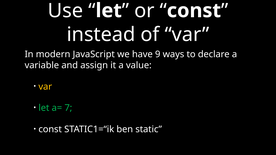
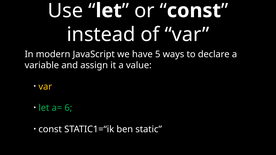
9: 9 -> 5 (158, 54)
7: 7 -> 6 (68, 108)
